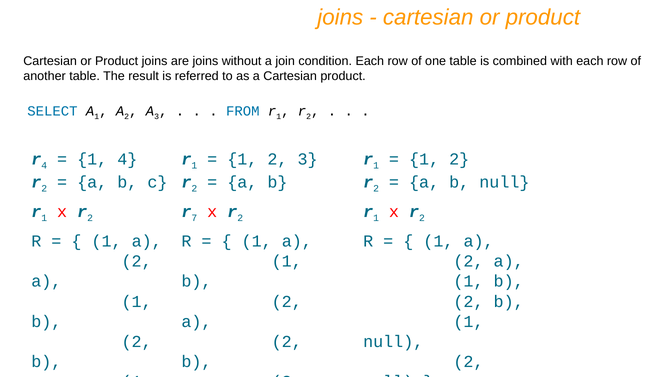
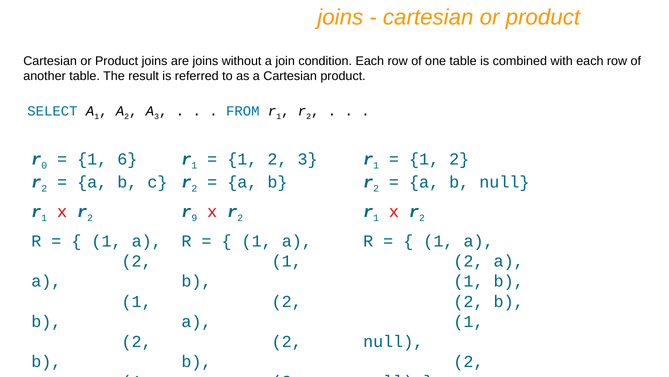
r 4: 4 -> 0 (44, 165)
1 4: 4 -> 6 (127, 159)
7: 7 -> 9 (194, 218)
